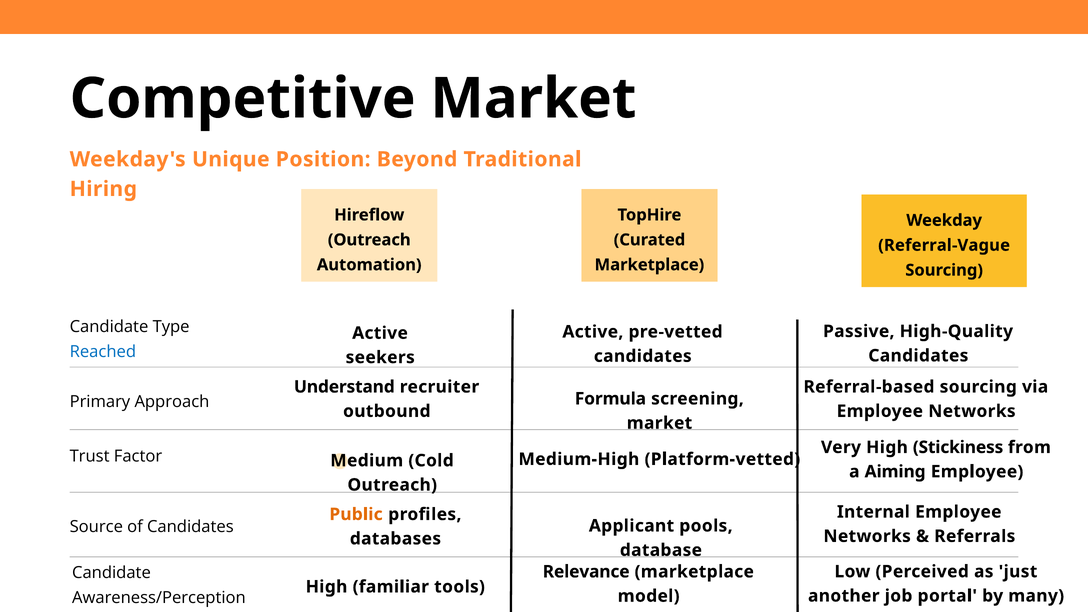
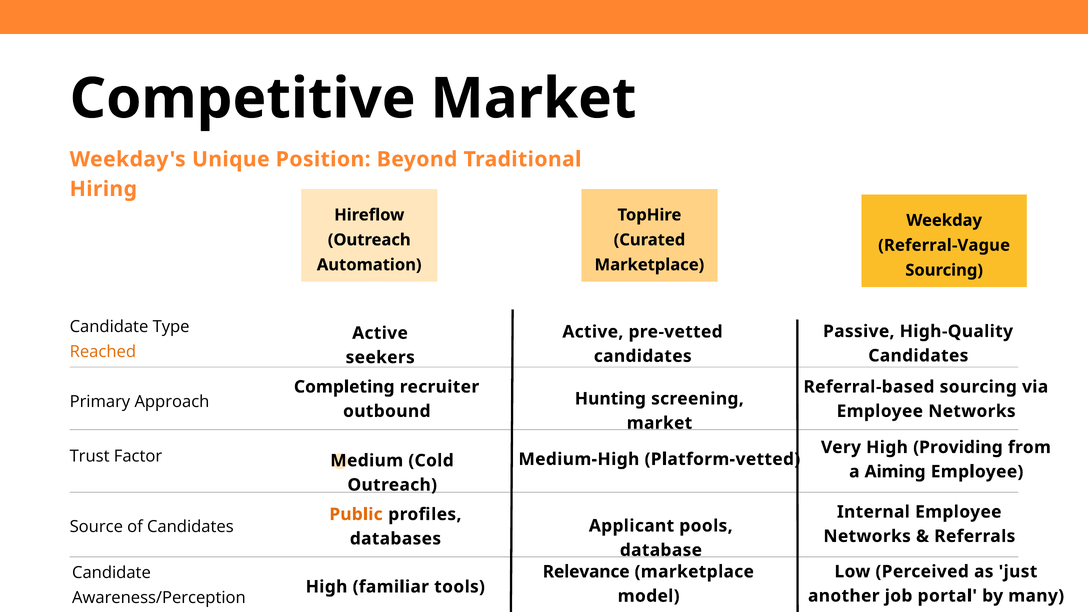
Reached colour: blue -> orange (103, 352)
Understand: Understand -> Completing (344, 387)
Formula: Formula -> Hunting (610, 399)
Stickiness: Stickiness -> Providing (958, 447)
